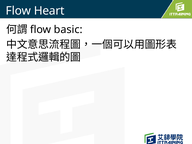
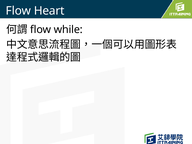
basic: basic -> while (68, 30)
